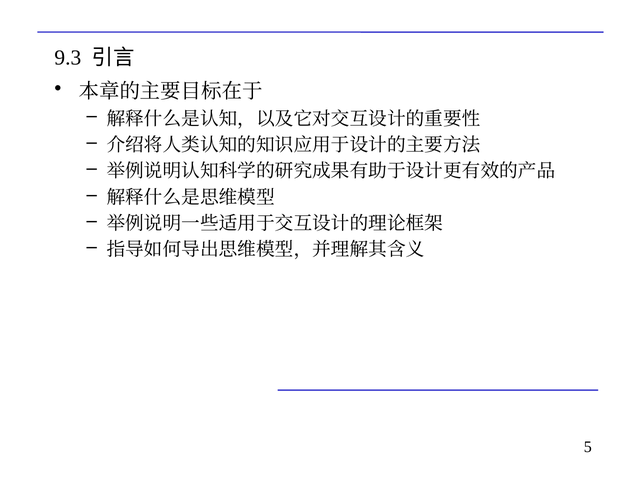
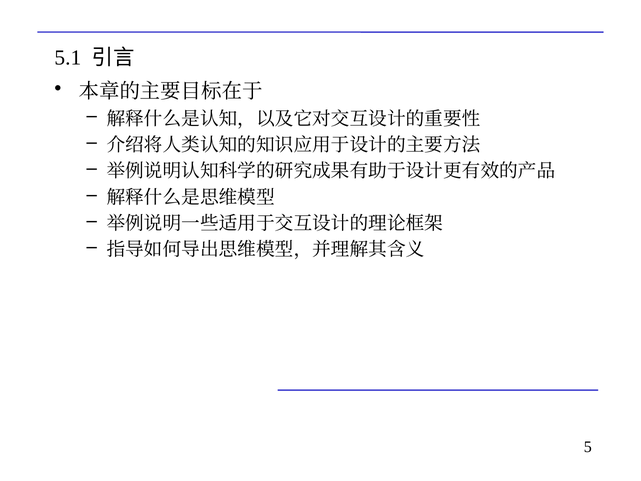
9.3: 9.3 -> 5.1 (68, 58)
